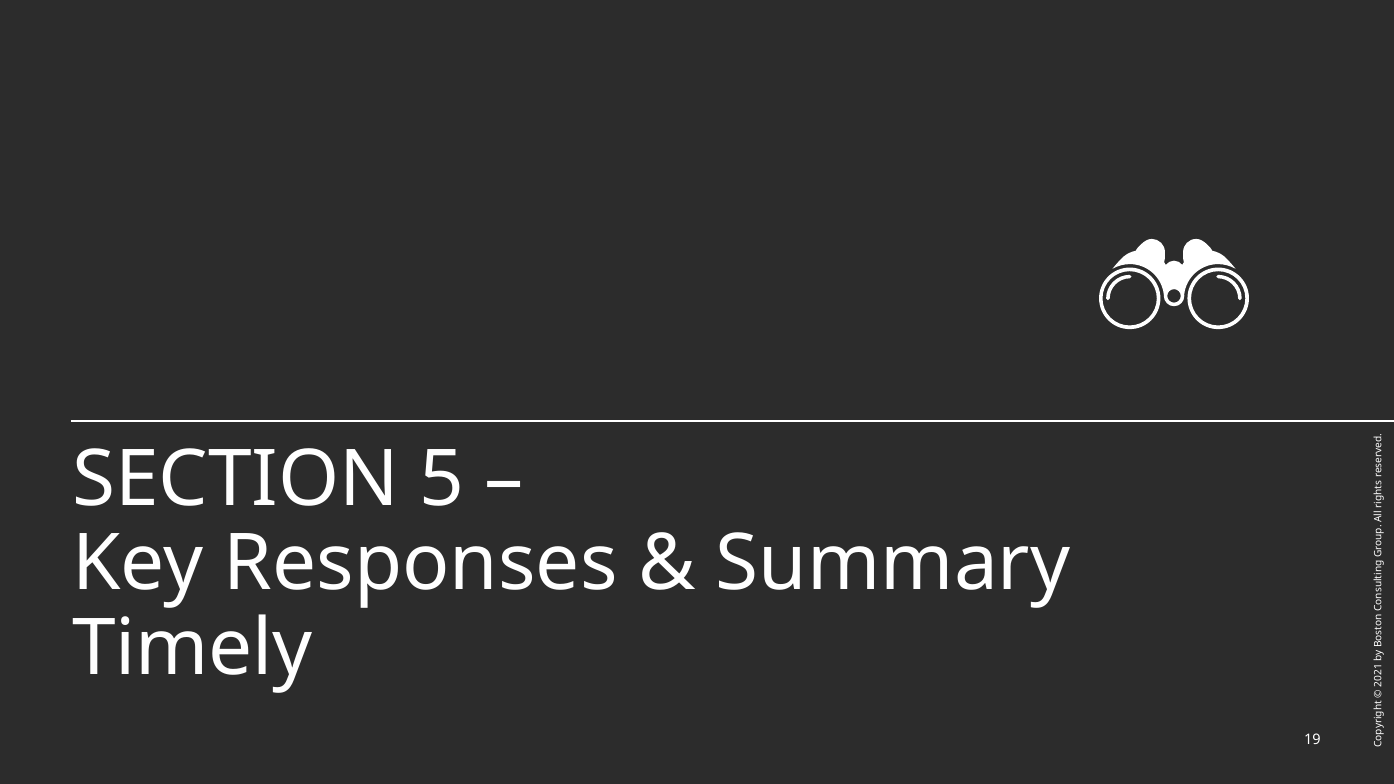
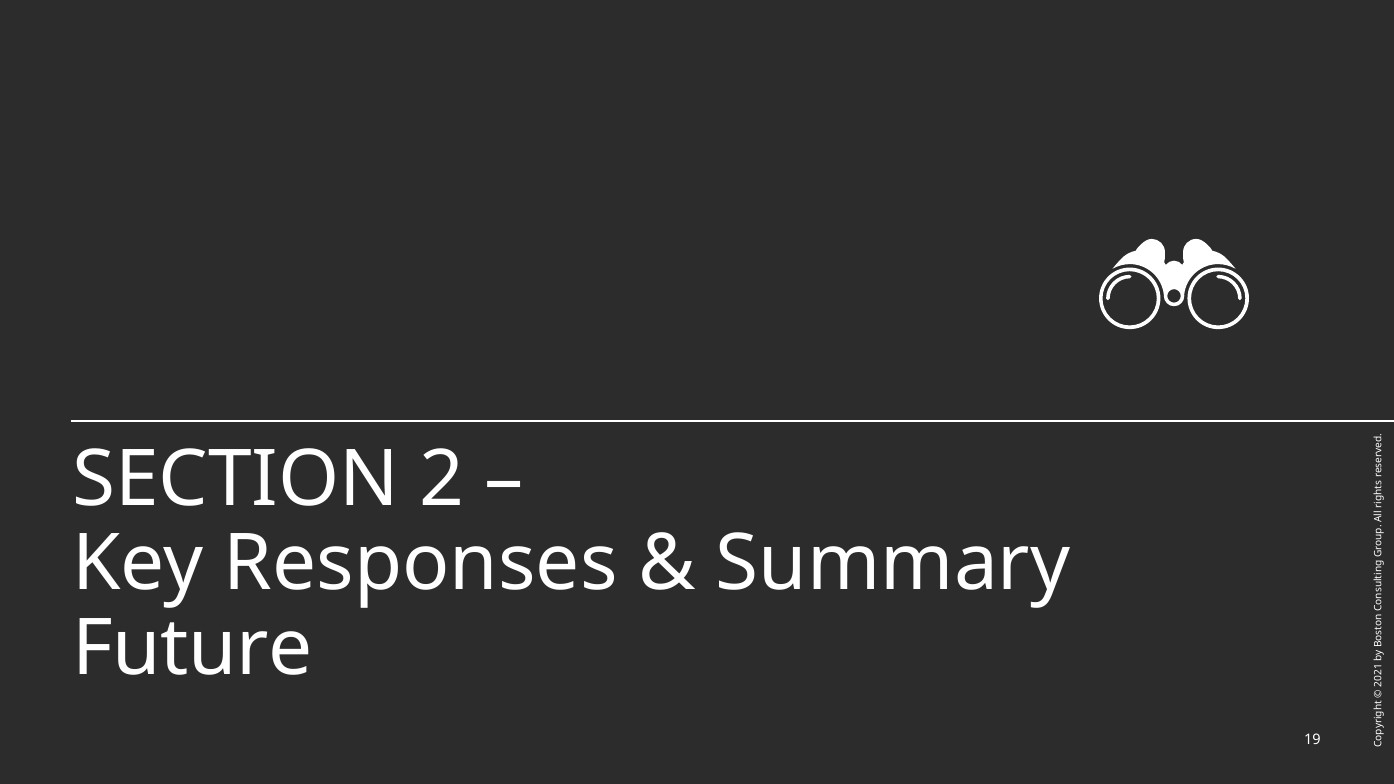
SECTION 5: 5 -> 2 (442, 479)
Timely: Timely -> Future (192, 649)
